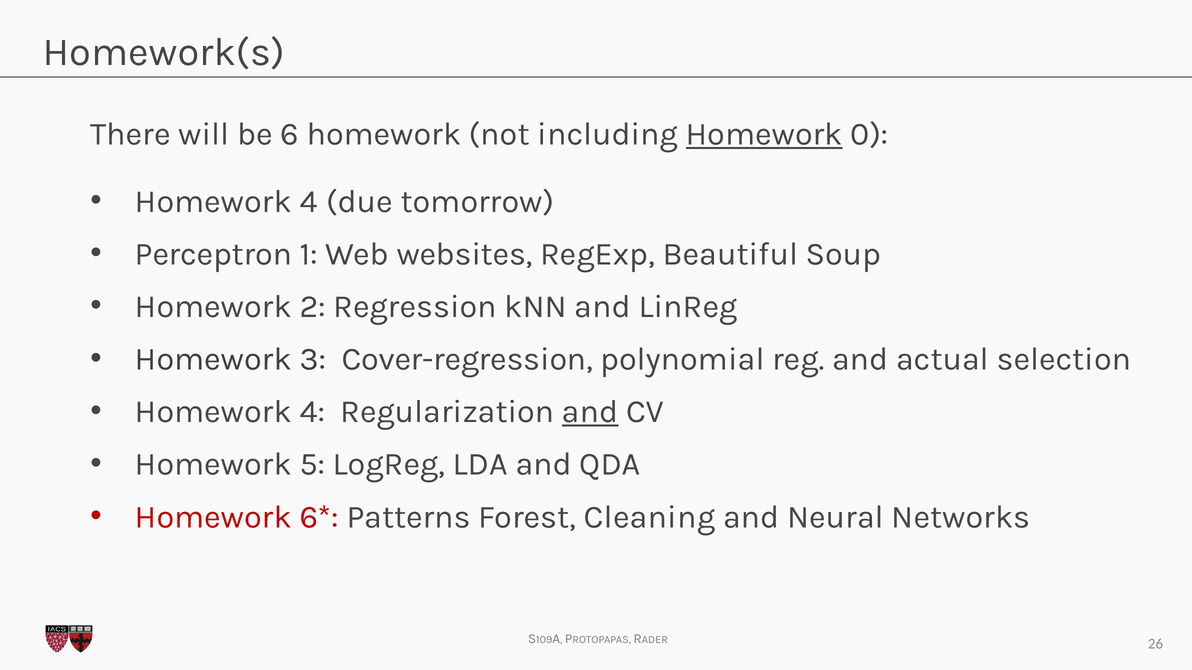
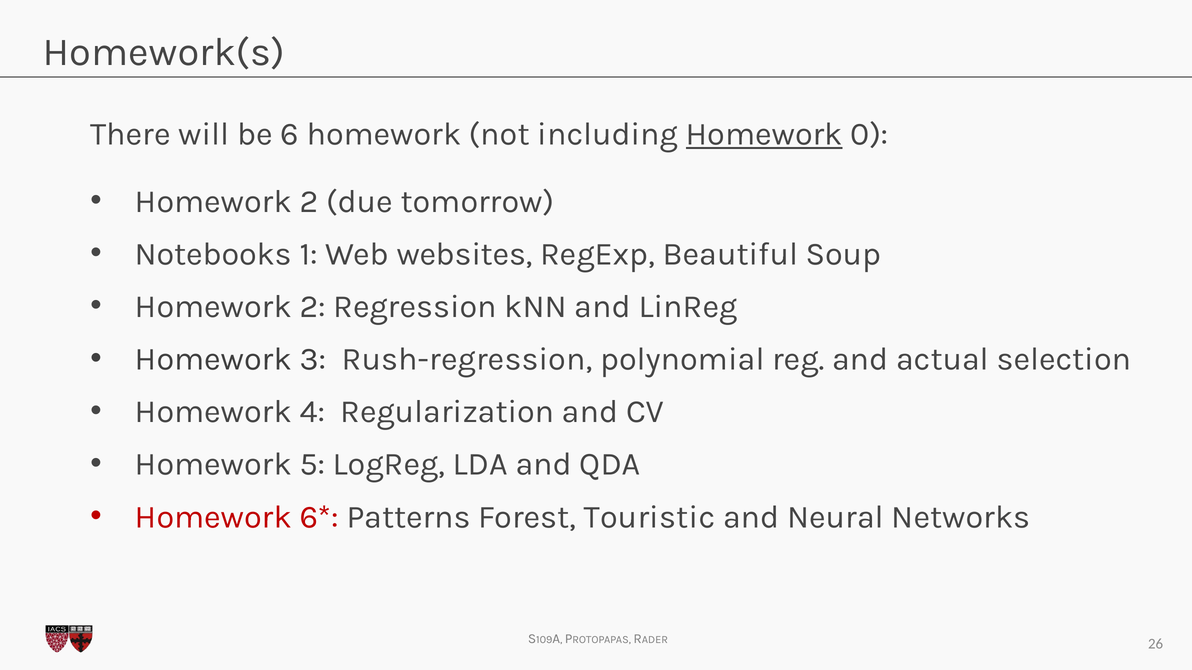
4: 4 -> 2 (309, 202)
Perceptron: Perceptron -> Notebooks (213, 254)
Cover-regression: Cover-regression -> Rush-regression (467, 359)
and underline: present -> none (590, 412)
Cleaning: Cleaning -> Touristic (649, 517)
